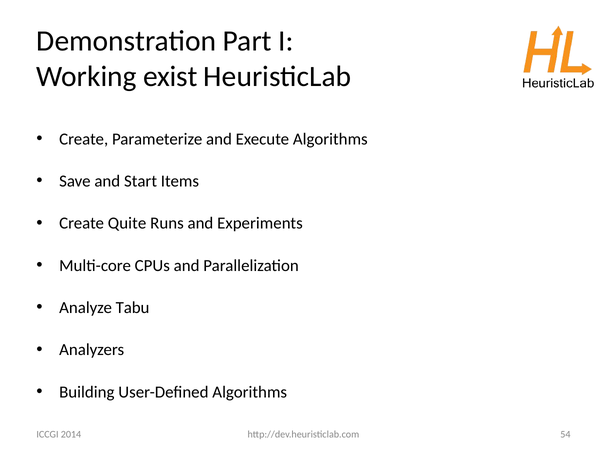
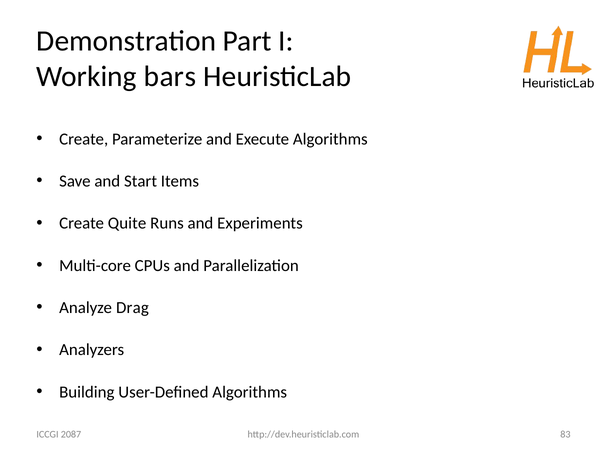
exist: exist -> bars (170, 76)
Tabu: Tabu -> Drag (132, 308)
54: 54 -> 83 (565, 435)
2014: 2014 -> 2087 (71, 435)
